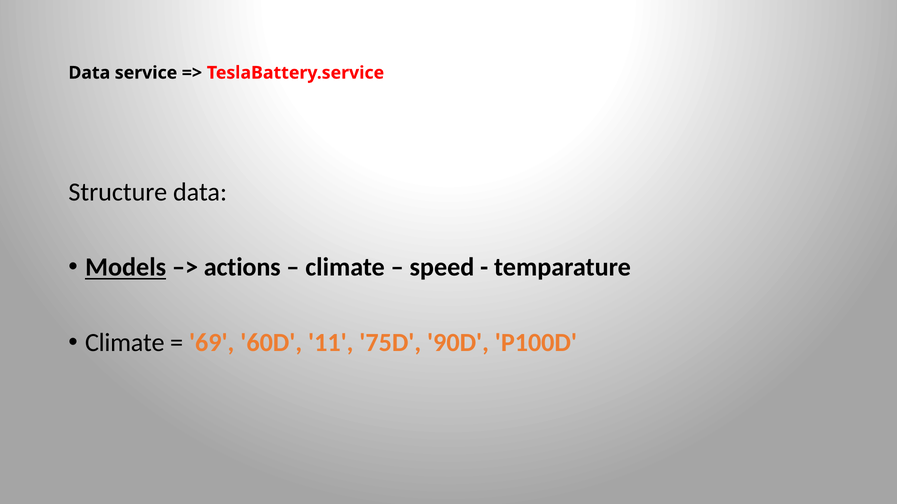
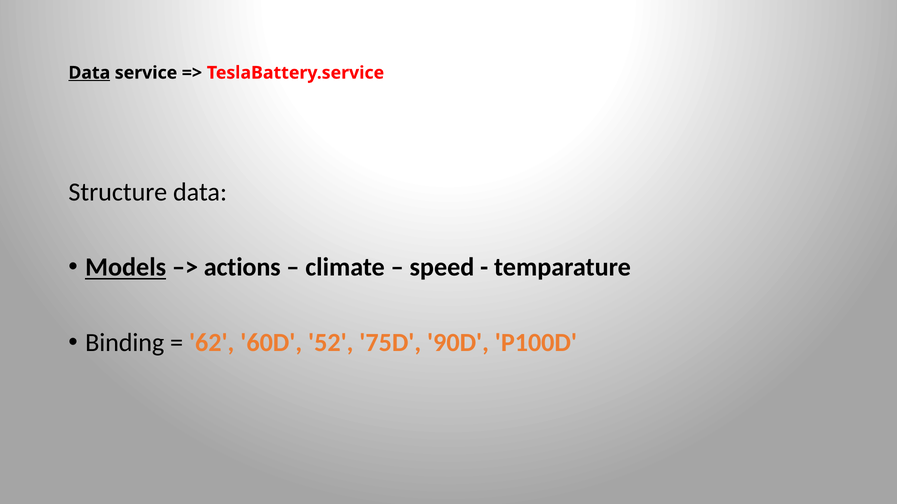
Data underline: none -> present (89, 73)
Climate: Climate -> Binding (125, 343)
69: 69 -> 62 (212, 343)
11: 11 -> 52 (331, 343)
